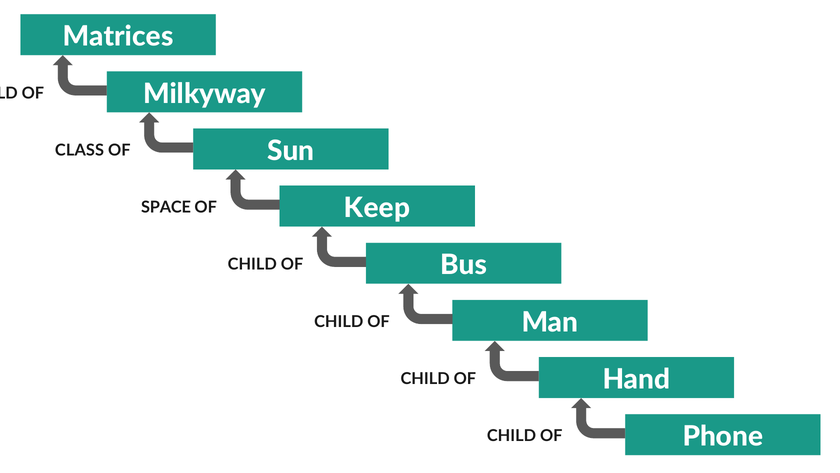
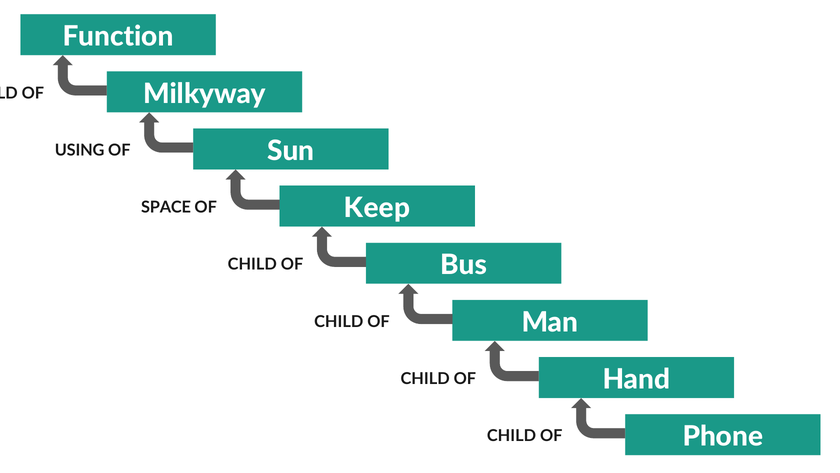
Matrices: Matrices -> Function (118, 37)
CLASS: CLASS -> USING (80, 150)
